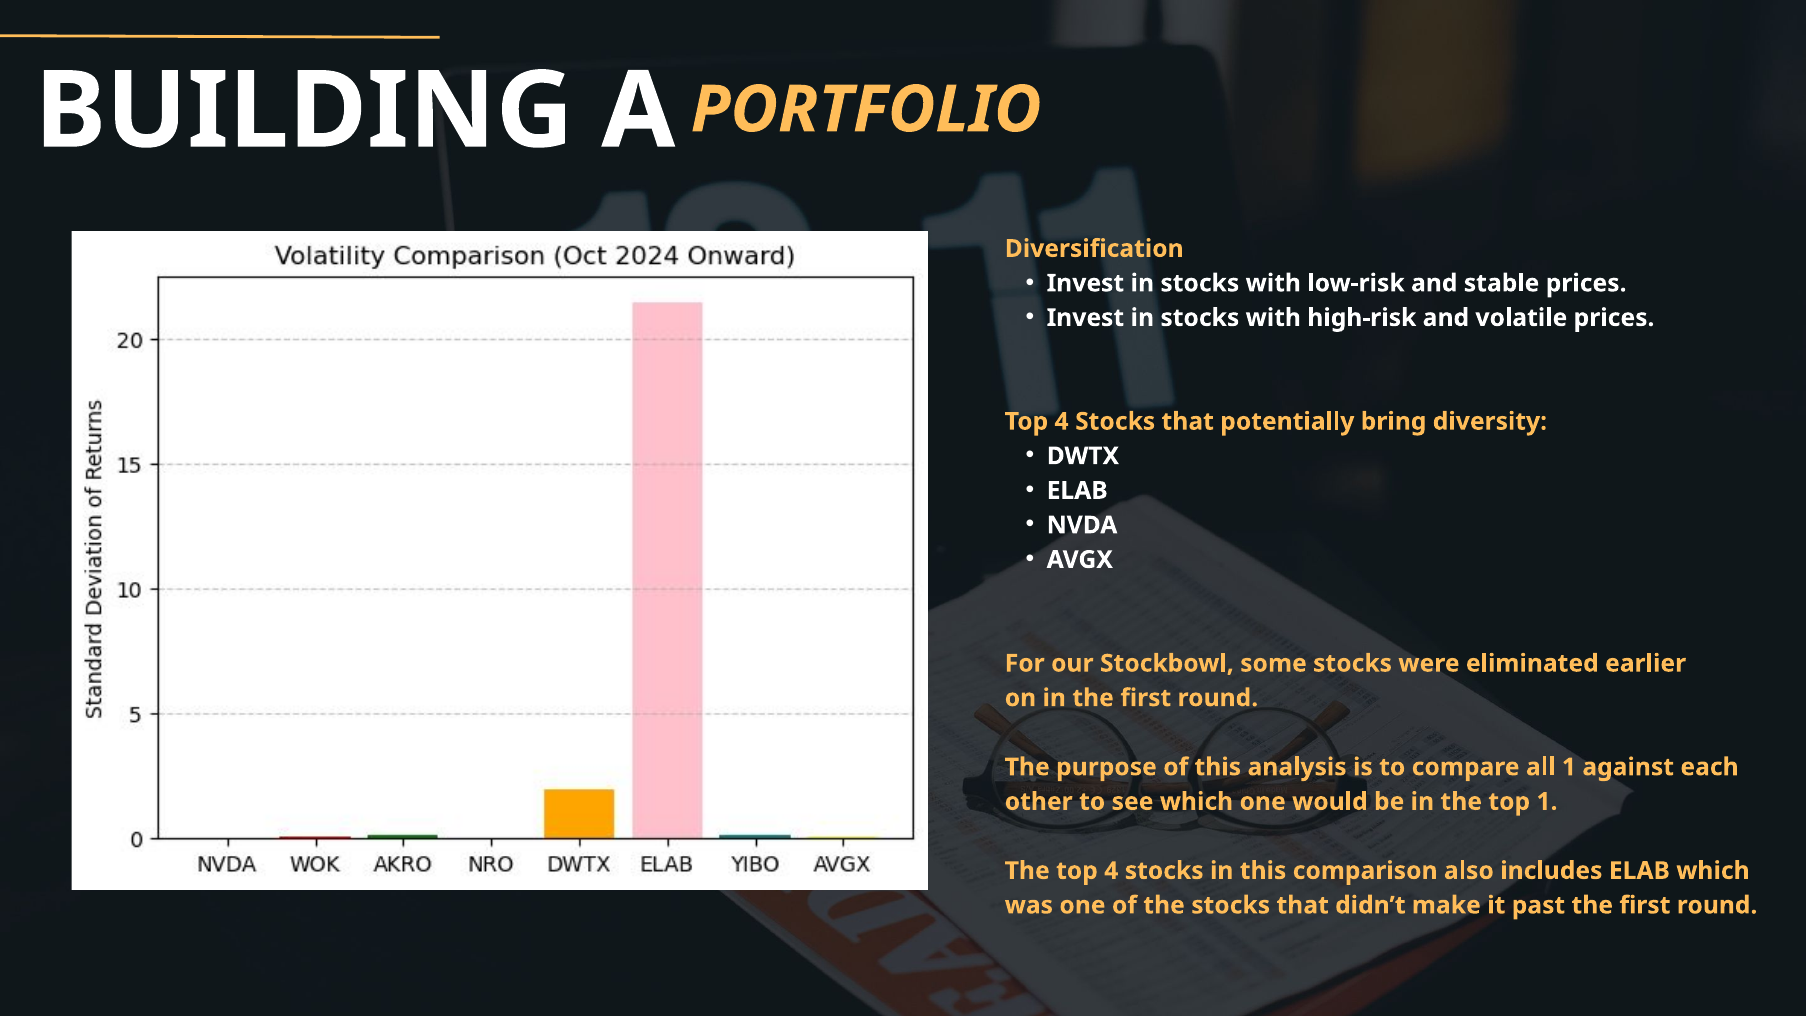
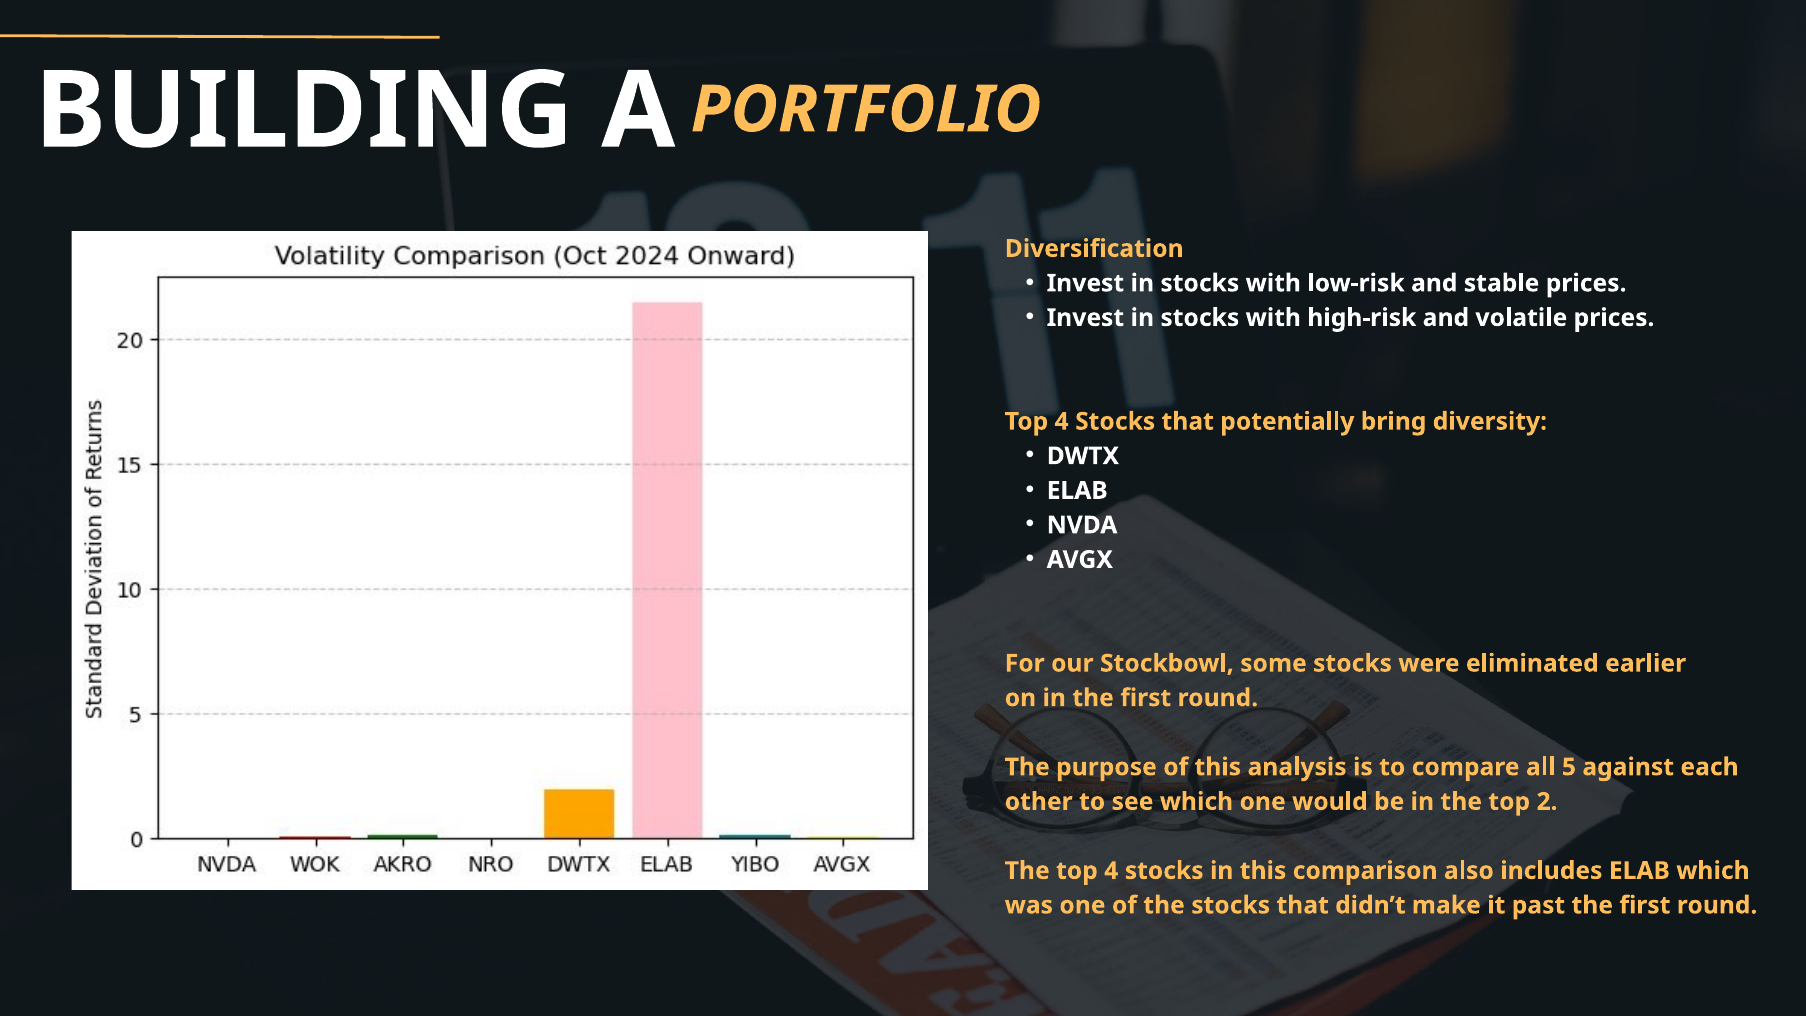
all 1: 1 -> 5 (1569, 767)
top 1: 1 -> 2 (1547, 802)
